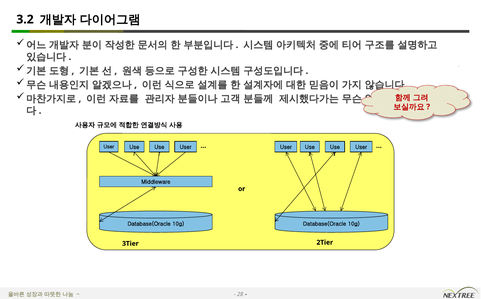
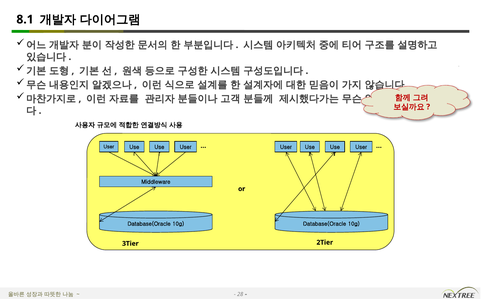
3.2: 3.2 -> 8.1 (25, 19)
